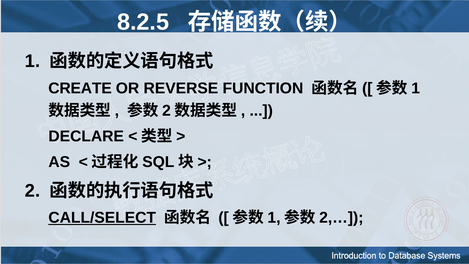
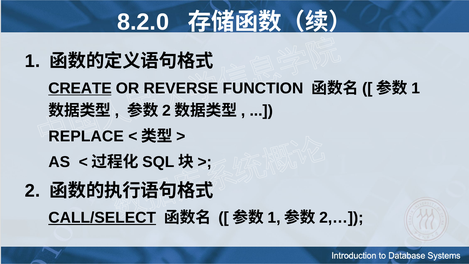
8.2.5: 8.2.5 -> 8.2.0 (143, 22)
CREATE underline: none -> present (80, 88)
DECLARE: DECLARE -> REPLACE (86, 136)
